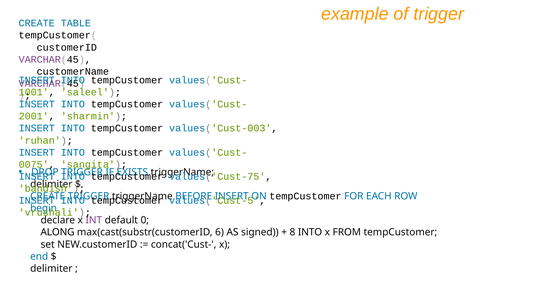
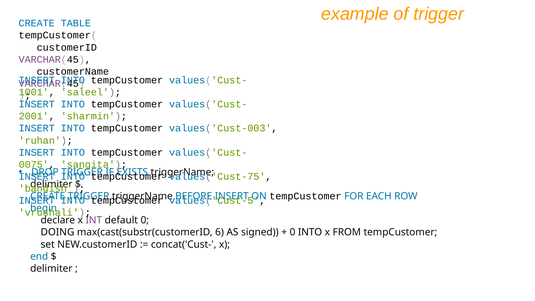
ALONG: ALONG -> DOING (57, 232)
8: 8 -> 0 (292, 232)
